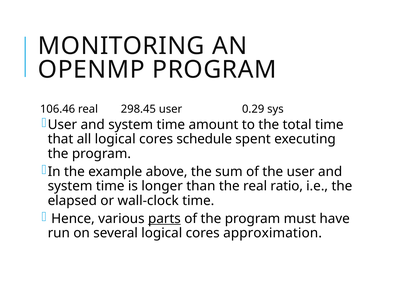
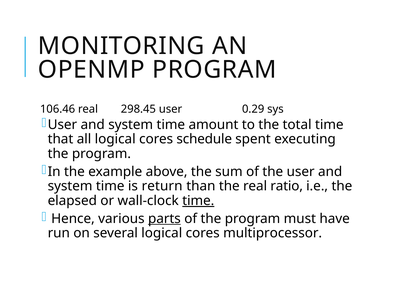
longer: longer -> return (162, 186)
time underline: none -> present (198, 201)
approximation: approximation -> multiprocessor (273, 233)
